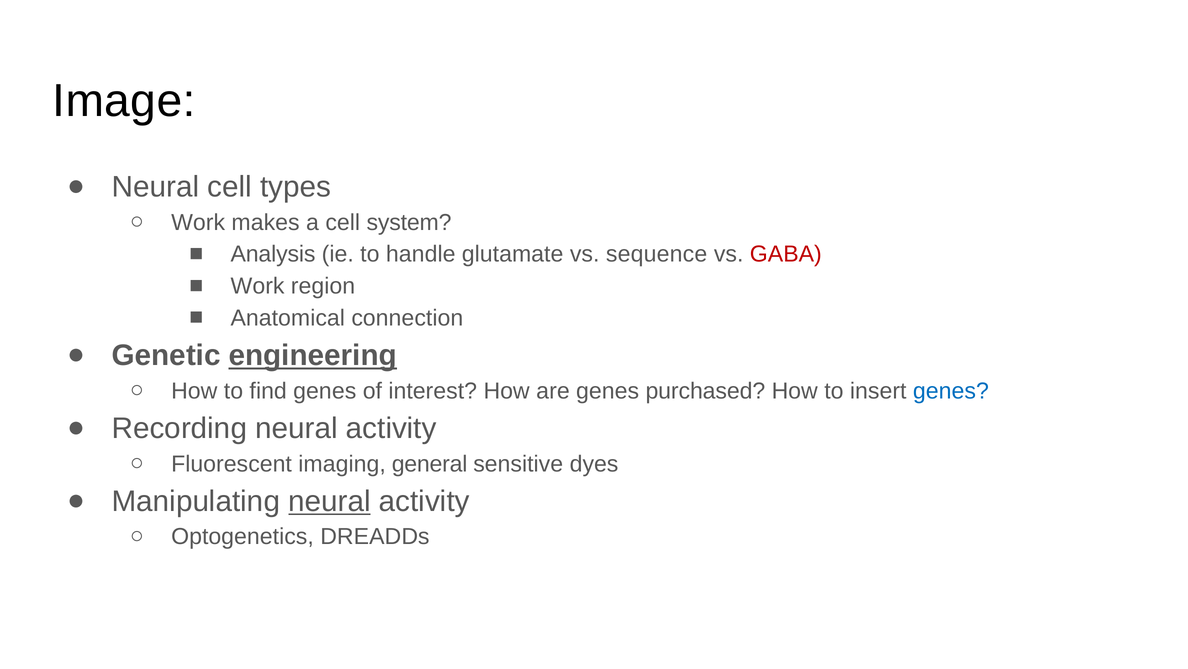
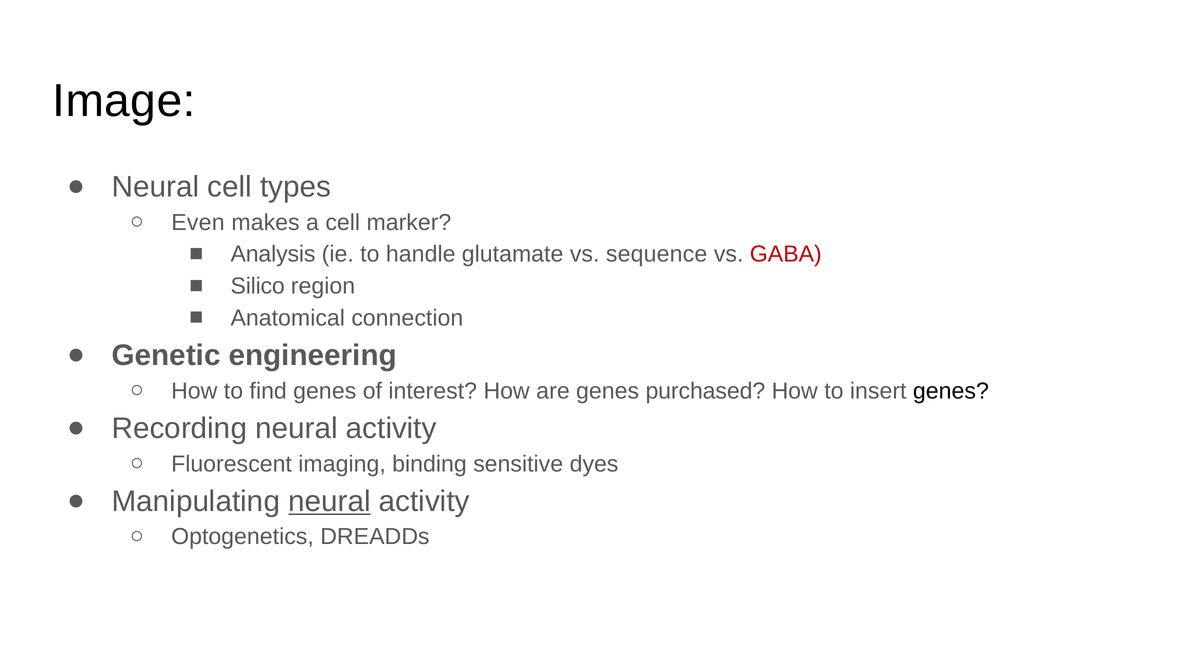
Work: Work -> Even (198, 222)
system: system -> marker (409, 222)
Work: Work -> Silico (258, 286)
engineering underline: present -> none (313, 355)
genes colour: blue -> black (951, 391)
general: general -> binding (429, 463)
